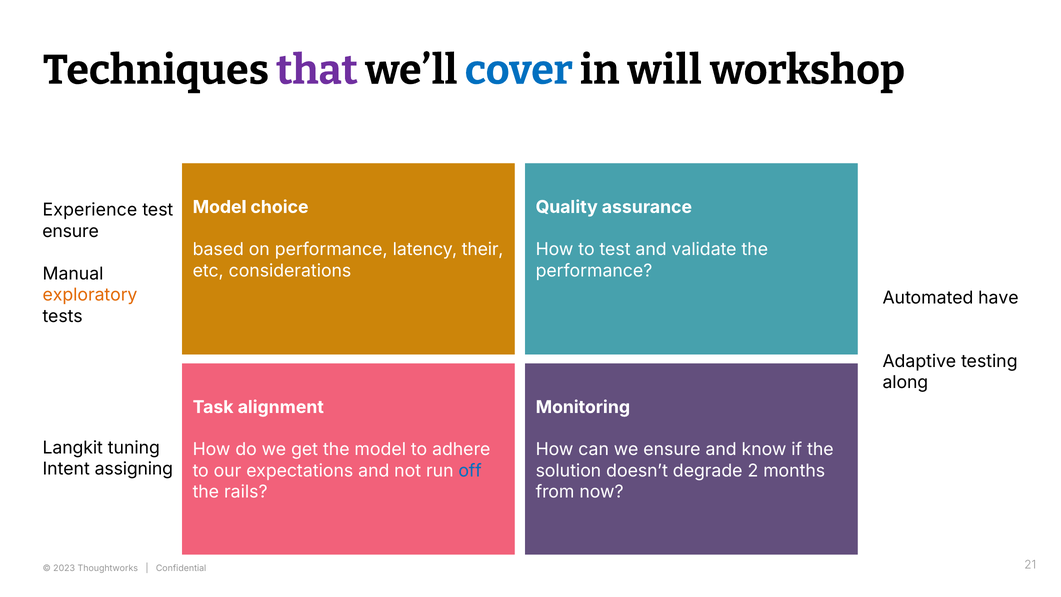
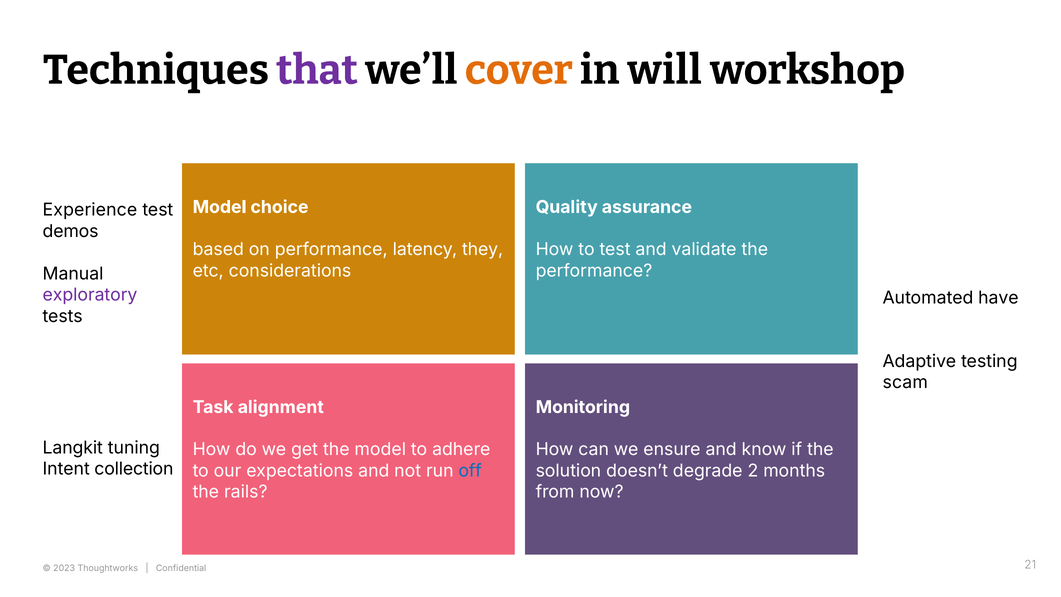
cover colour: blue -> orange (519, 70)
ensure: ensure -> demos (71, 231)
their: their -> they (483, 249)
exploratory colour: orange -> purple (90, 295)
along: along -> scam (905, 382)
assigning: assigning -> collection (134, 469)
